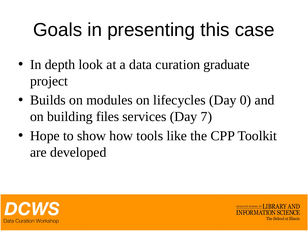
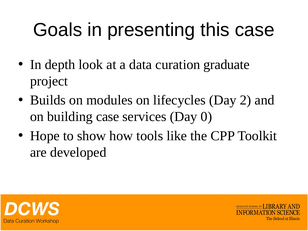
0: 0 -> 2 (246, 100)
building files: files -> case (108, 117)
7: 7 -> 0 (206, 117)
